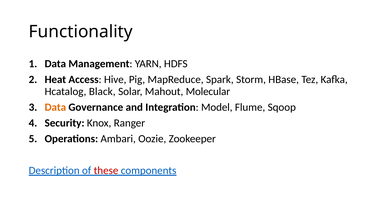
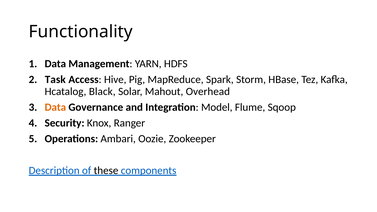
Heat: Heat -> Task (55, 80)
Molecular: Molecular -> Overhead (208, 91)
these colour: red -> black (106, 171)
